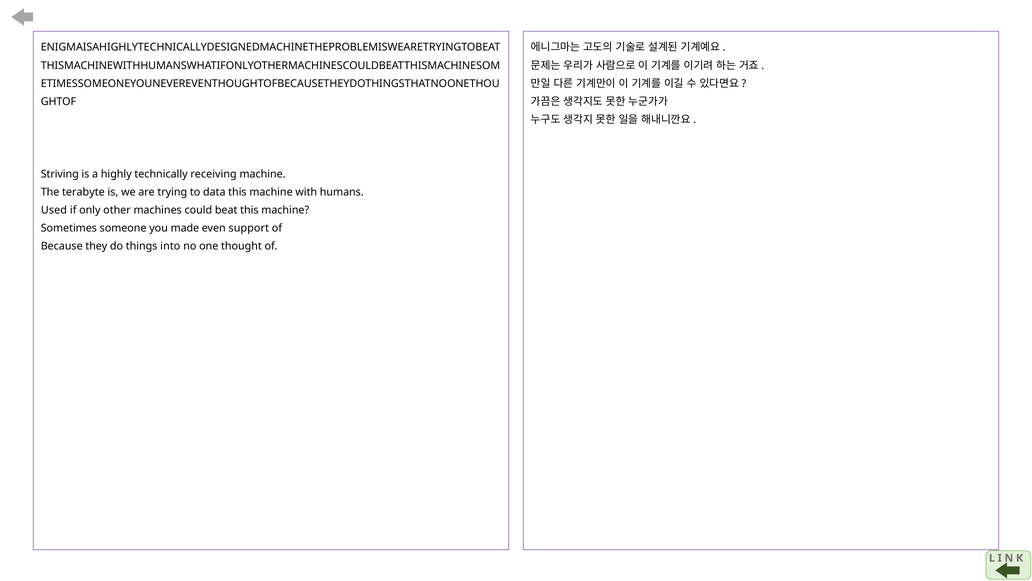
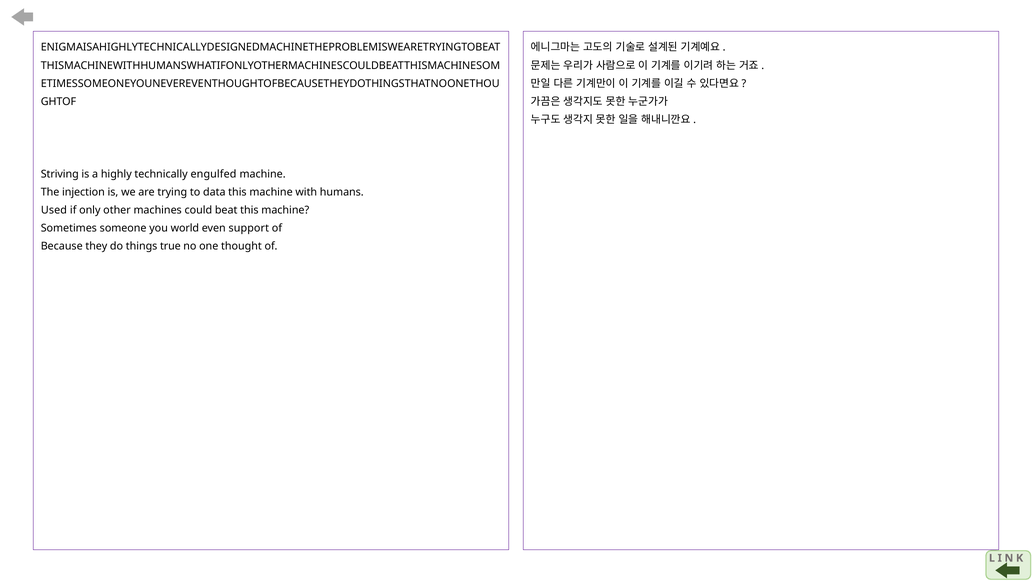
receiving: receiving -> engulfed (214, 174)
terabyte: terabyte -> injection (83, 192)
made: made -> world (185, 228)
into: into -> true (170, 246)
